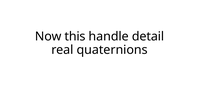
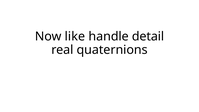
this: this -> like (75, 36)
